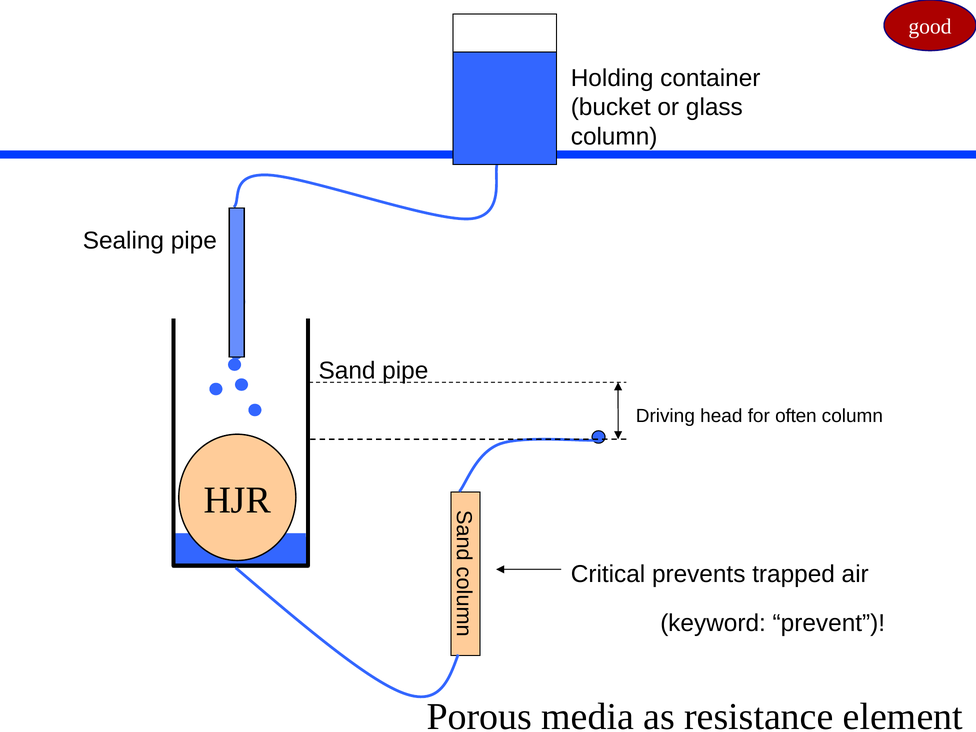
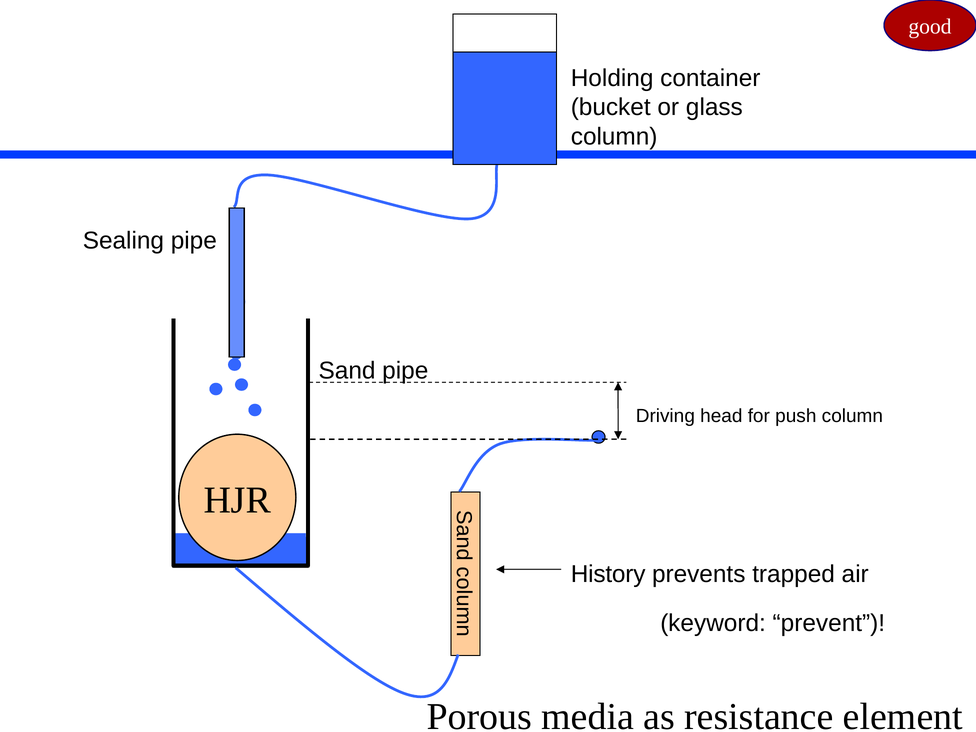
often: often -> push (796, 416)
Critical: Critical -> History (608, 574)
